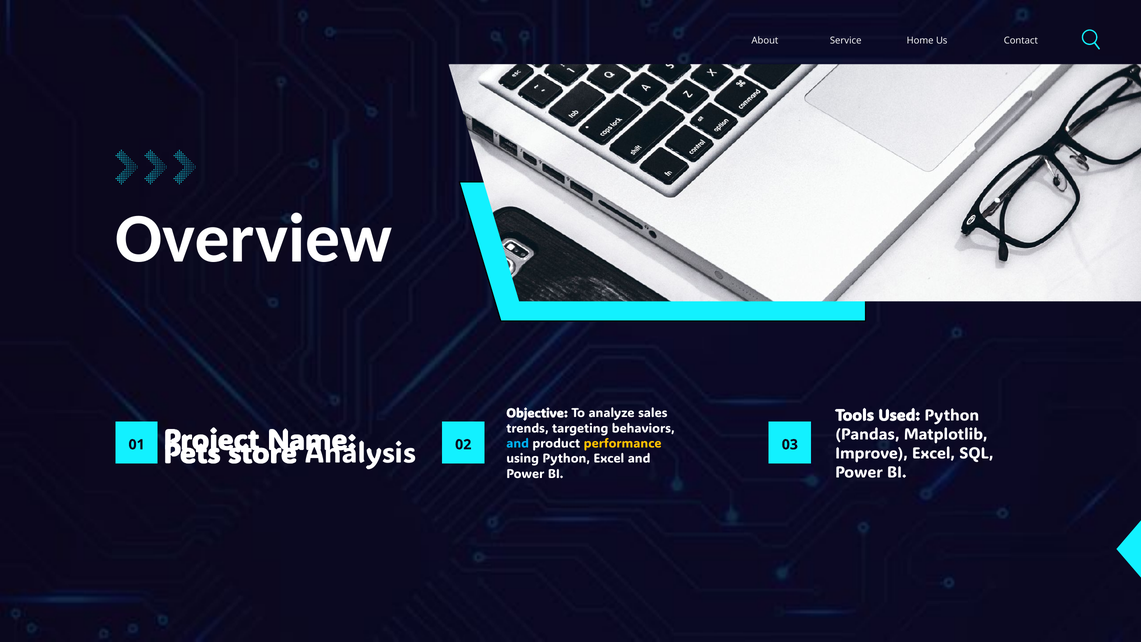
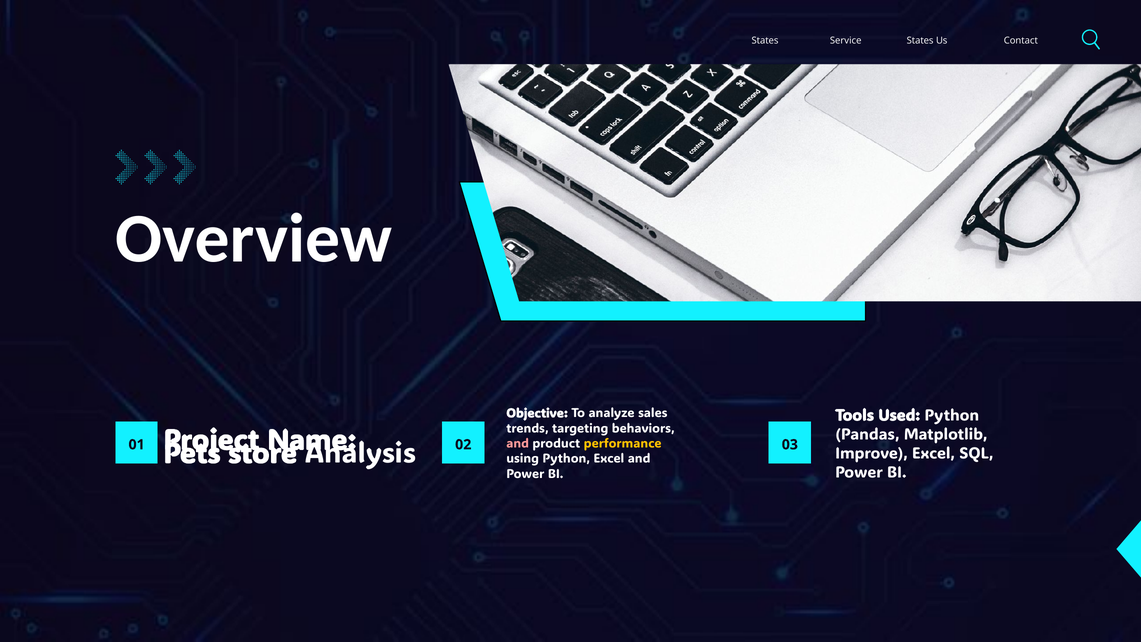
About: About -> States (765, 41)
Home: Home -> States (920, 41)
and colour: light blue -> pink (518, 443)
